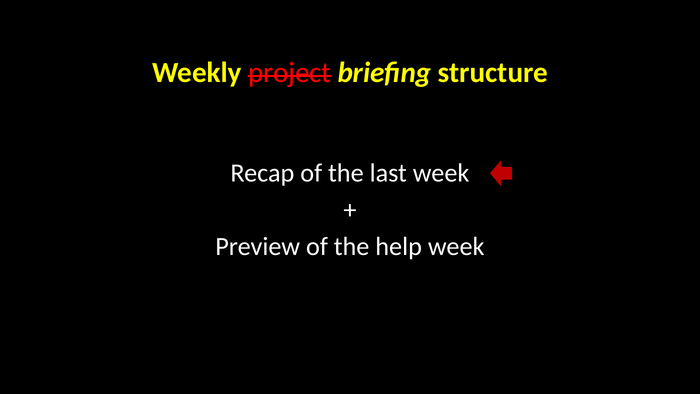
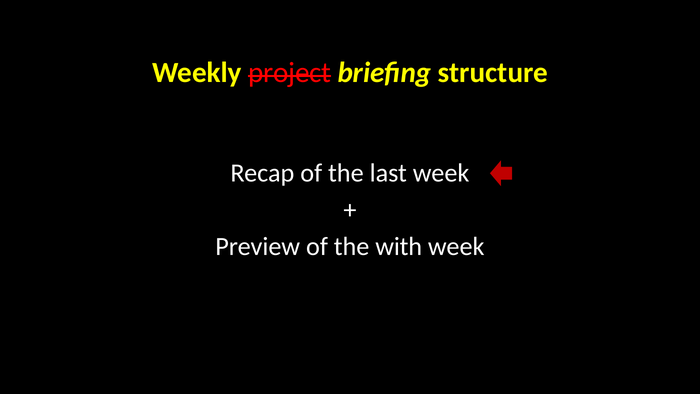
help: help -> with (399, 246)
